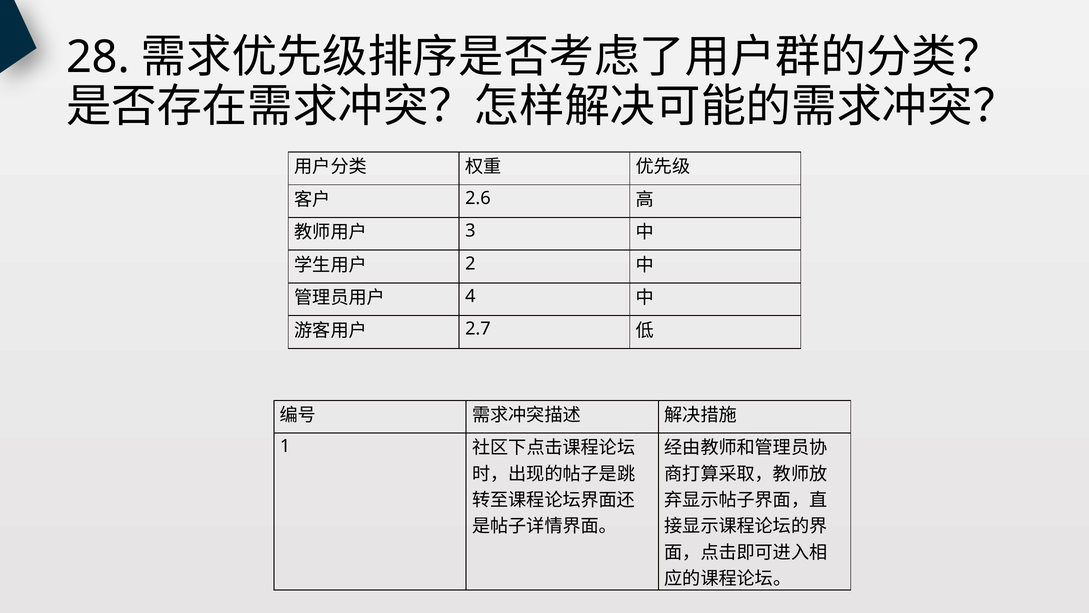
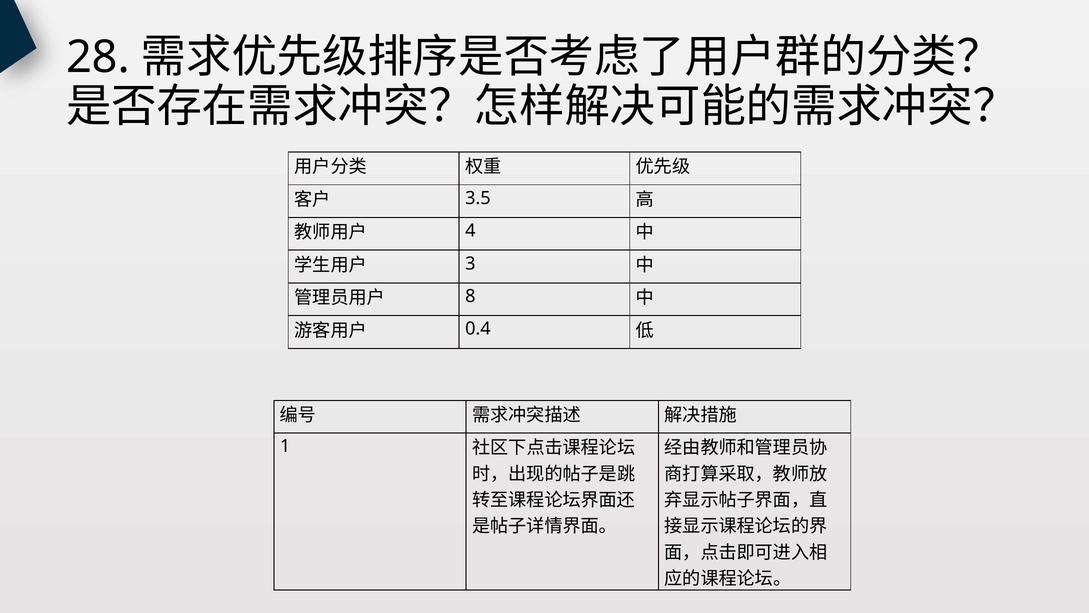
2.6: 2.6 -> 3.5 (478, 198)
3: 3 -> 4 (470, 231)
2: 2 -> 3 (470, 263)
4: 4 -> 8 (470, 296)
2.7: 2.7 -> 0.4 (478, 329)
